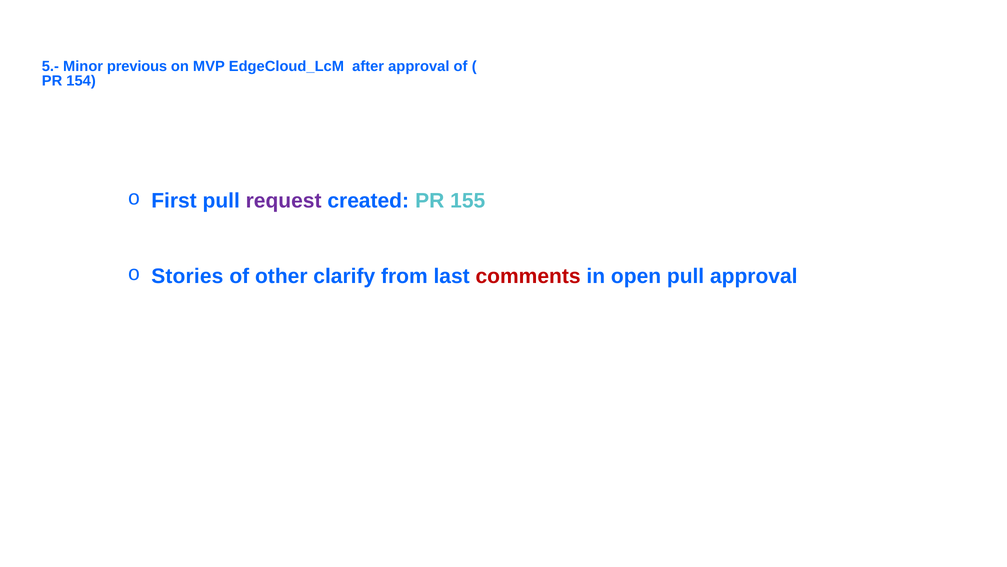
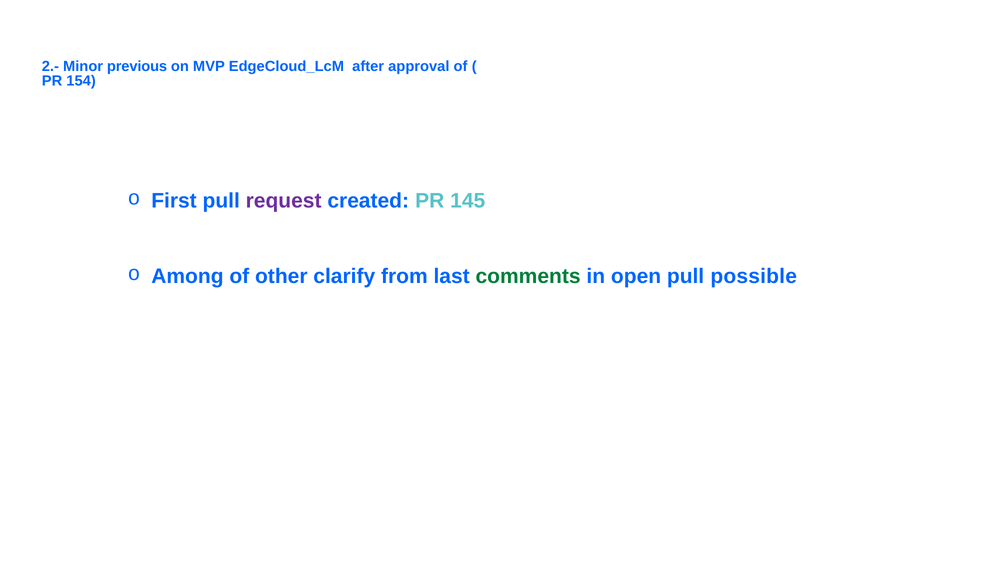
5.-: 5.- -> 2.- (50, 67)
155: 155 -> 145 (468, 200)
Stories: Stories -> Among (187, 276)
comments colour: red -> green (528, 276)
pull approval: approval -> possible (754, 276)
